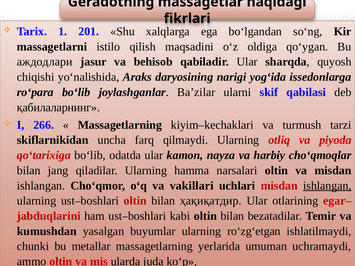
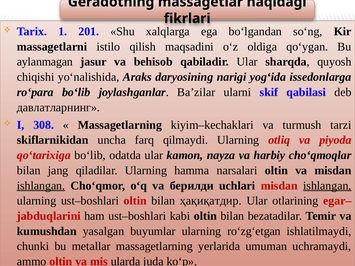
аждодлари: аждодлари -> aylanmagan (45, 62)
қабилаларнинг: қабилаларнинг -> давлатларнинг (58, 107)
266: 266 -> 308 (44, 125)
ishlangan underline: none -> present (41, 186)
vakillari: vakillari -> берилди (192, 186)
